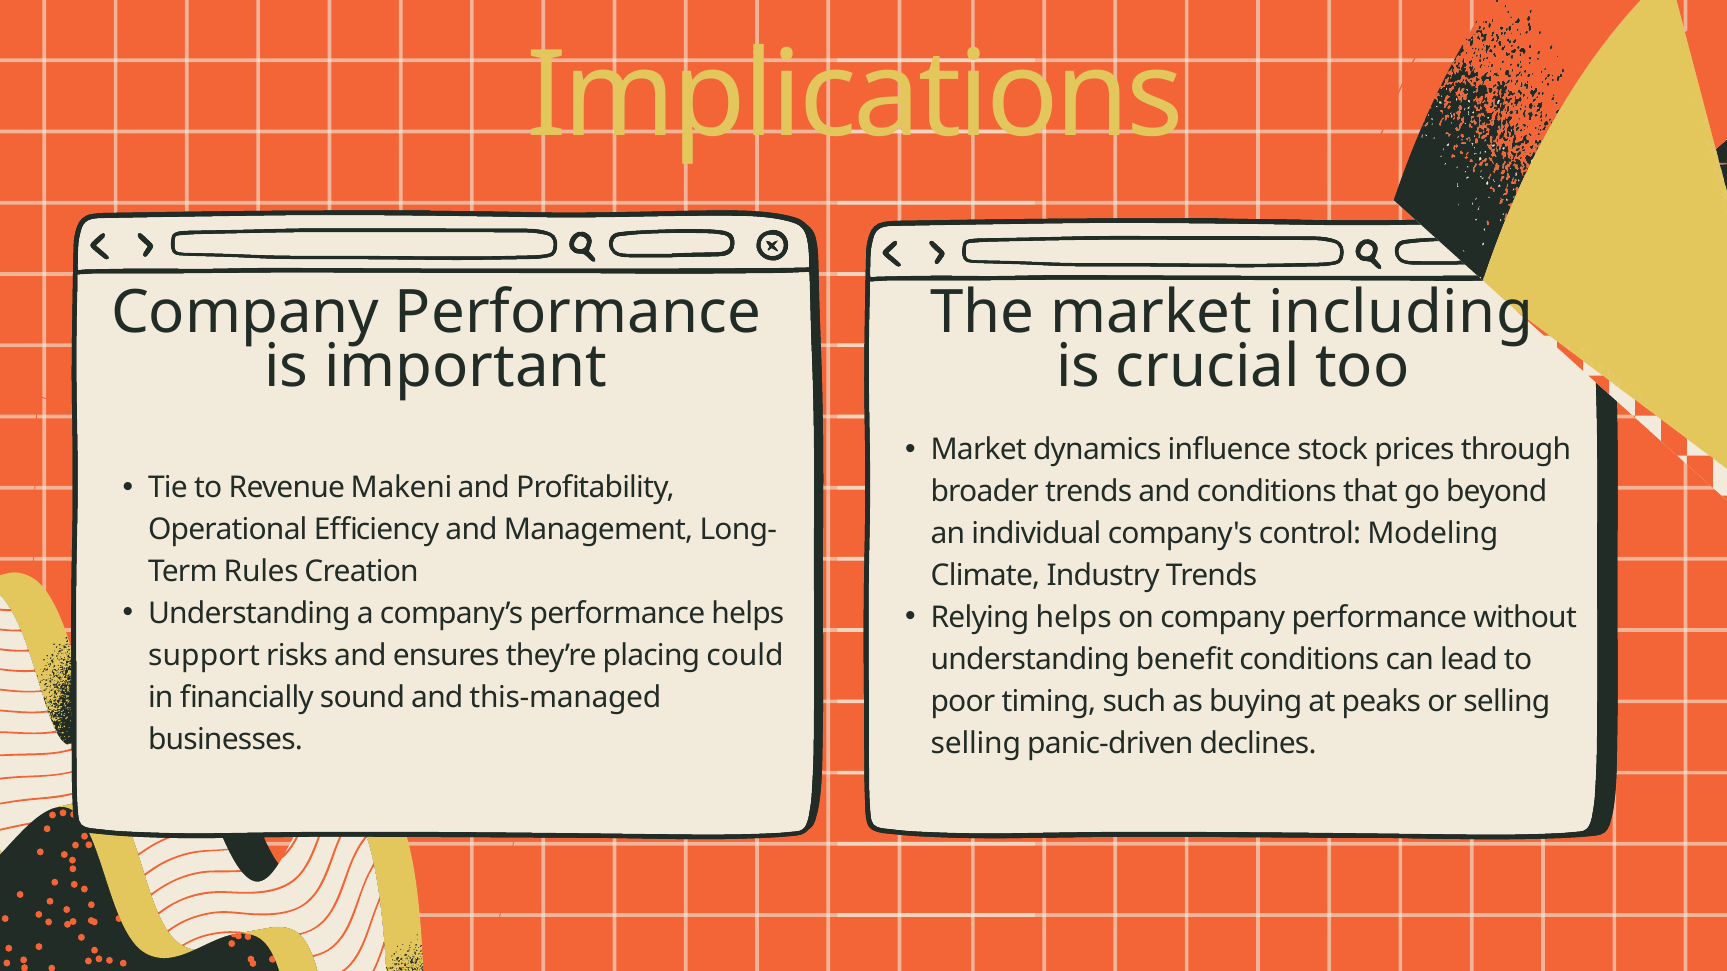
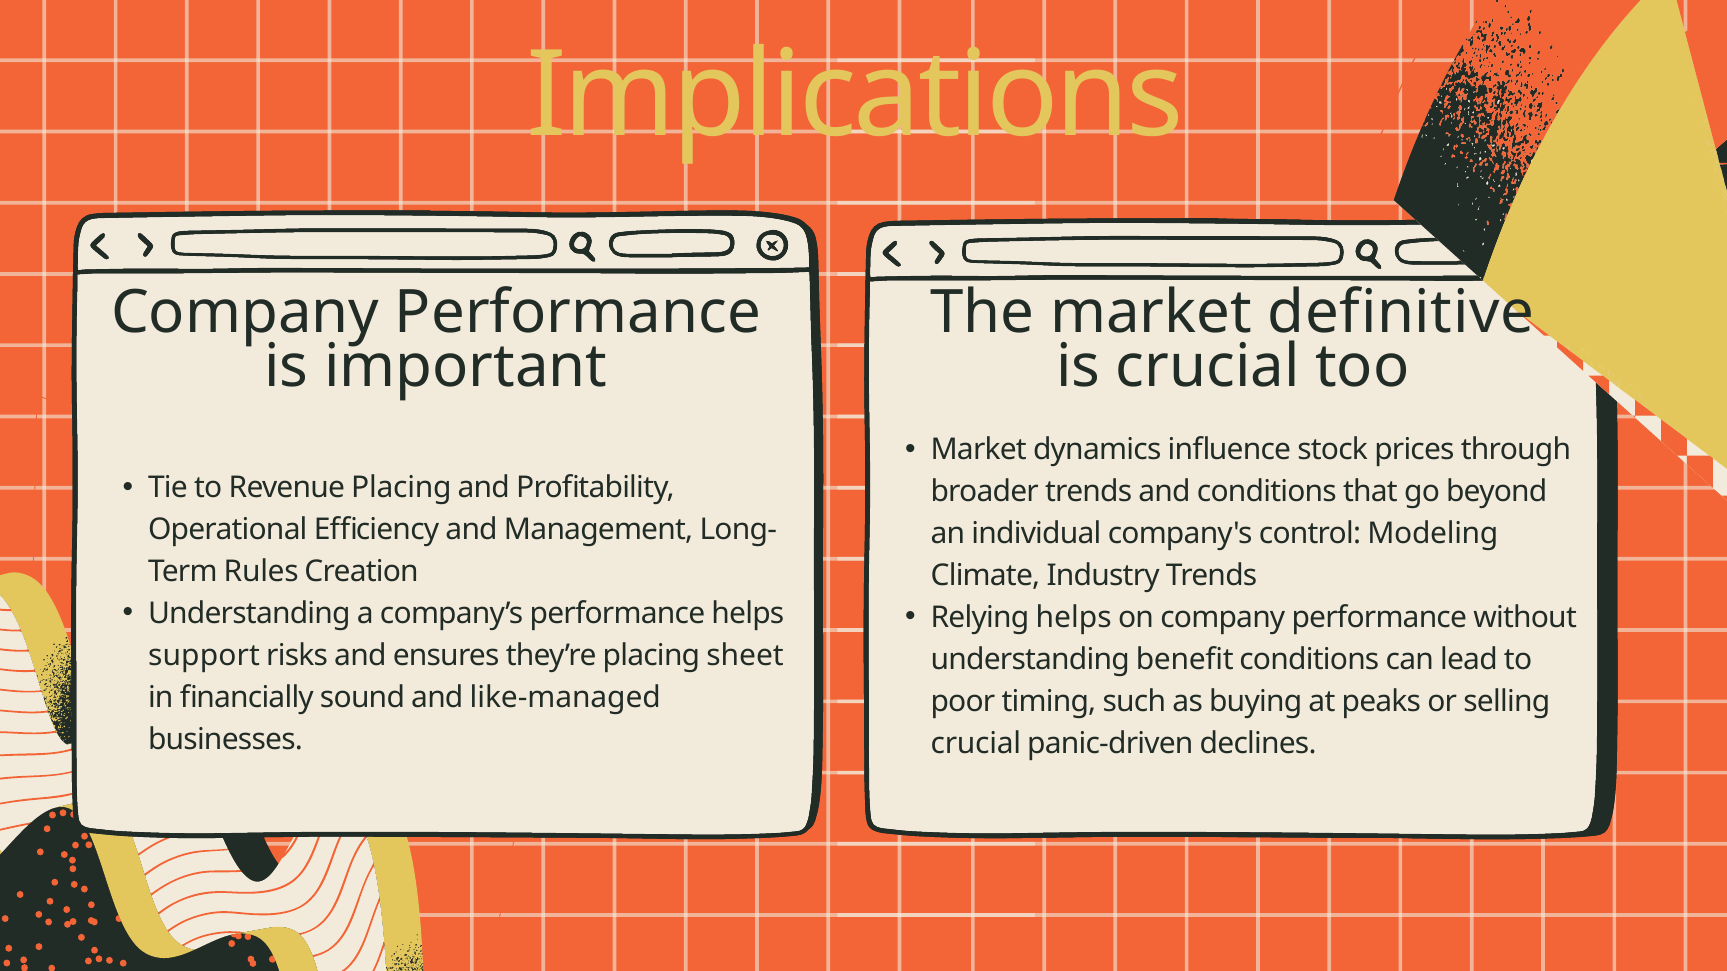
including: including -> definitive (1401, 313)
Revenue Makeni: Makeni -> Placing (401, 488)
could: could -> sheet (745, 656)
this-managed: this-managed -> like-managed (565, 698)
selling: selling -> crucial (976, 744)
